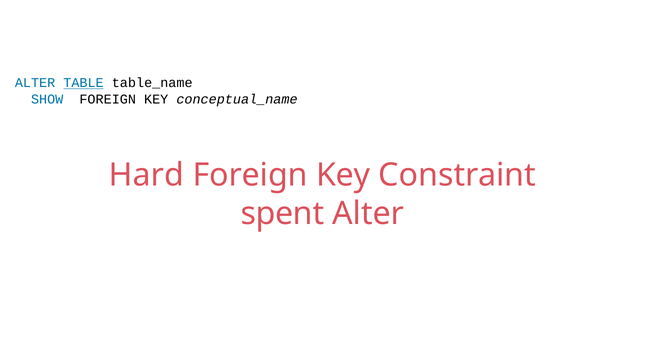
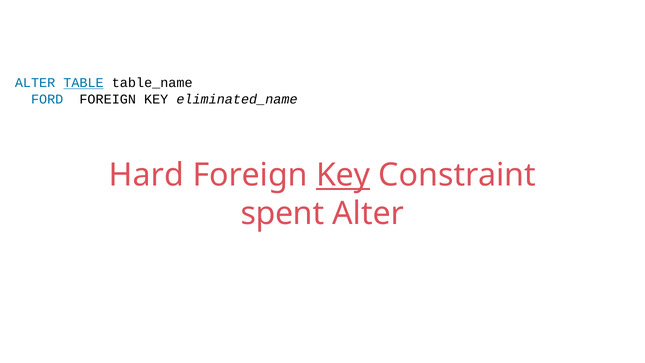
SHOW: SHOW -> FORD (47, 99)
conceptual_name: conceptual_name -> eliminated_name (237, 99)
Key underline: none -> present (343, 175)
